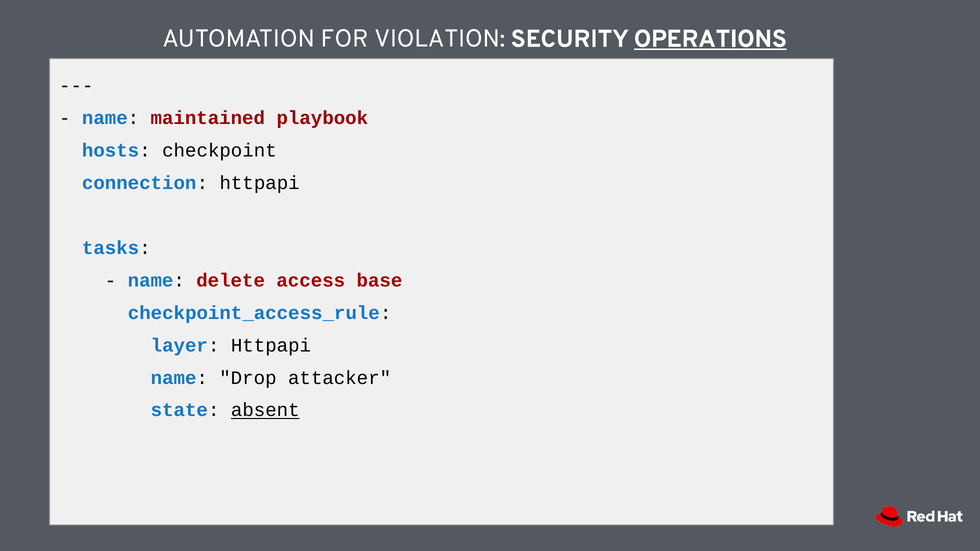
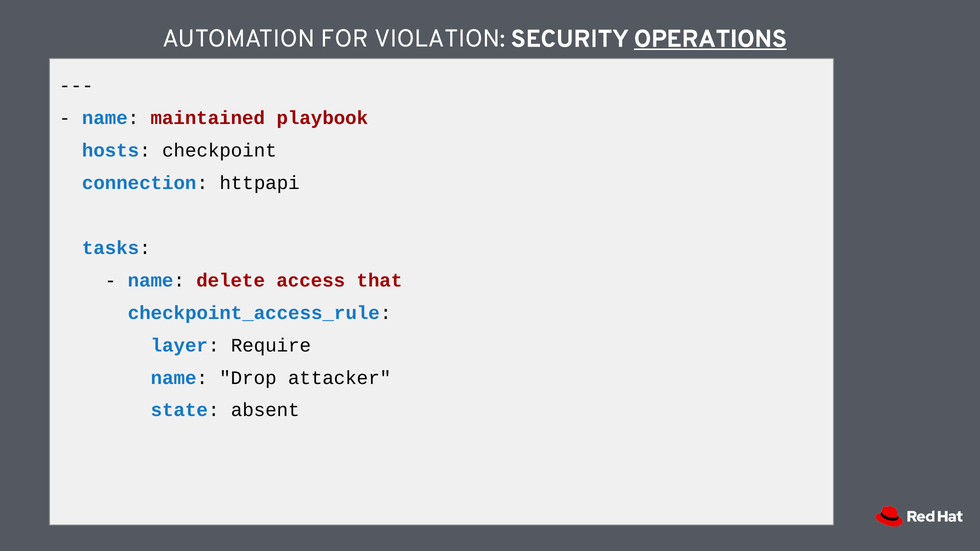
base: base -> that (379, 280)
layer Httpapi: Httpapi -> Require (271, 345)
absent underline: present -> none (265, 410)
